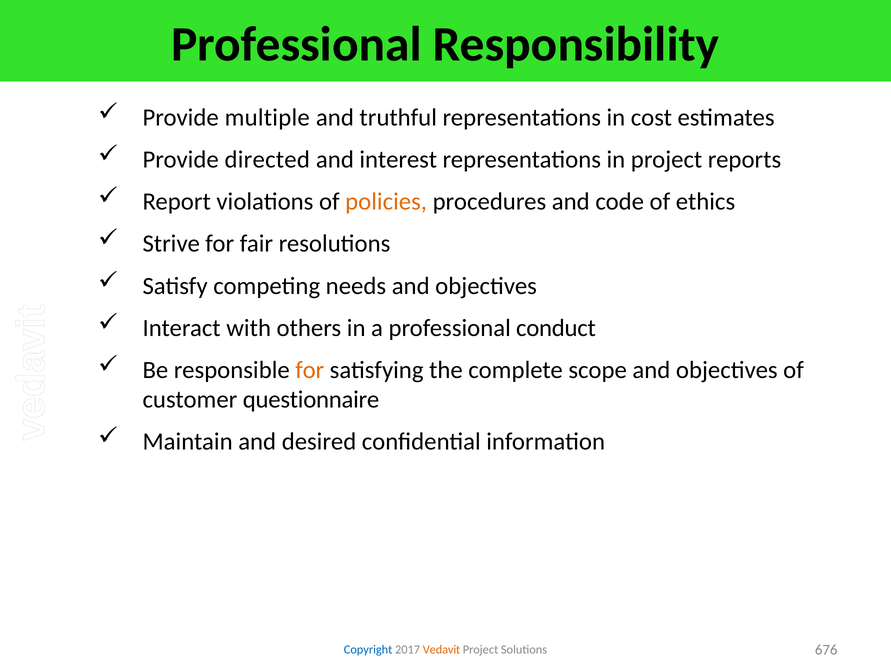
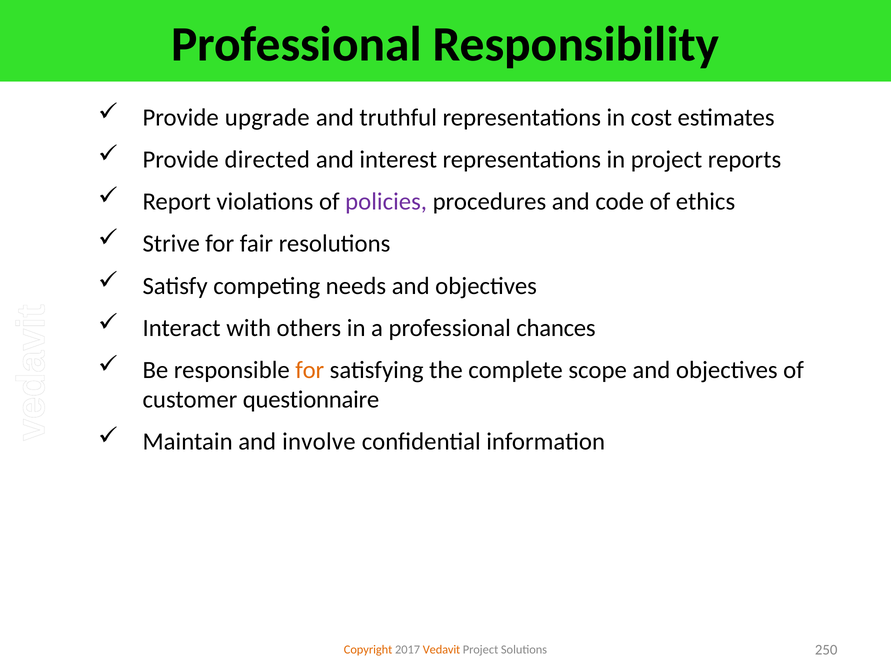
multiple: multiple -> upgrade (267, 118)
policies colour: orange -> purple (386, 202)
conduct: conduct -> chances (556, 328)
desired: desired -> involve (319, 442)
Copyright colour: blue -> orange (368, 650)
676: 676 -> 250 (826, 650)
